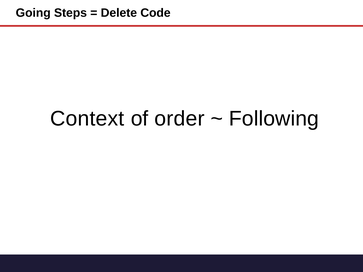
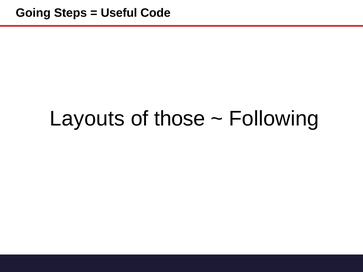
Delete: Delete -> Useful (119, 13)
Context: Context -> Layouts (87, 119)
order: order -> those (180, 119)
